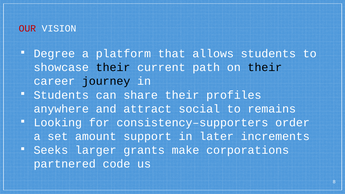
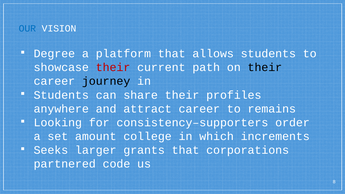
OUR colour: red -> blue (27, 29)
their colour: black -> red (113, 67)
attract social: social -> career (199, 109)
support: support -> college (148, 136)
later: later -> which (217, 136)
grants make: make -> that (186, 150)
